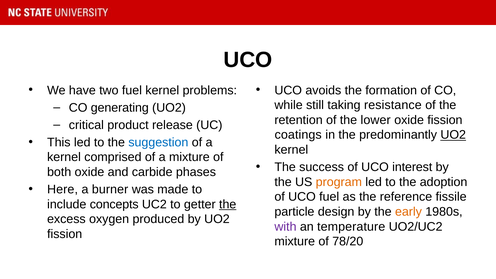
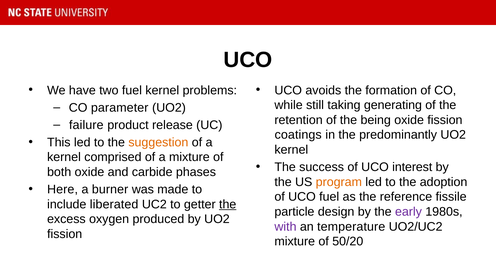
resistance: resistance -> generating (393, 105)
generating: generating -> parameter (120, 108)
lower: lower -> being (376, 120)
critical: critical -> failure (86, 125)
UO2 underline: present -> none (453, 135)
suggestion colour: blue -> orange (158, 142)
concepts: concepts -> liberated (114, 204)
early colour: orange -> purple (408, 212)
78/20: 78/20 -> 50/20 (348, 242)
